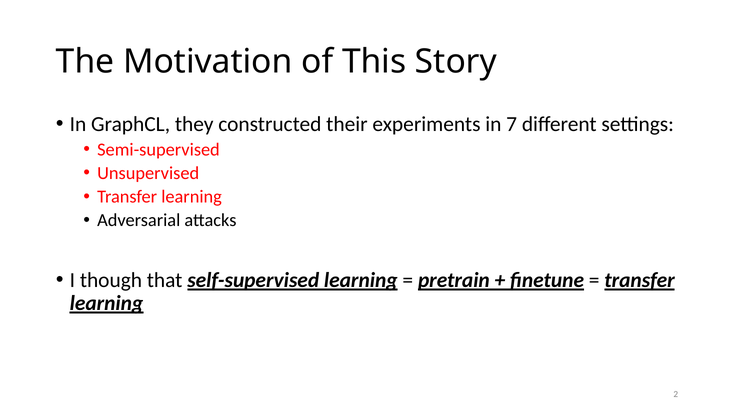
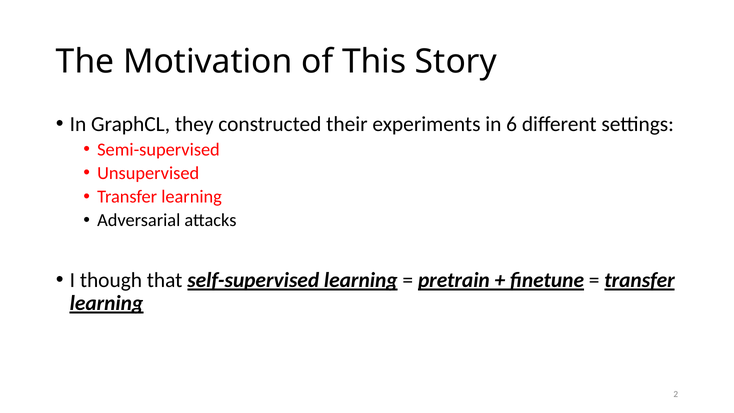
7: 7 -> 6 (512, 124)
